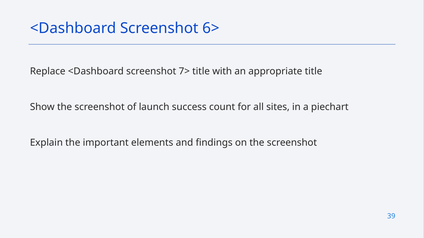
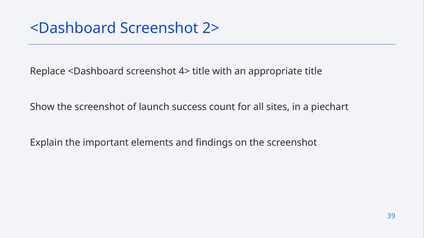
6>: 6> -> 2> (211, 28)
7>: 7> -> 4> (184, 72)
